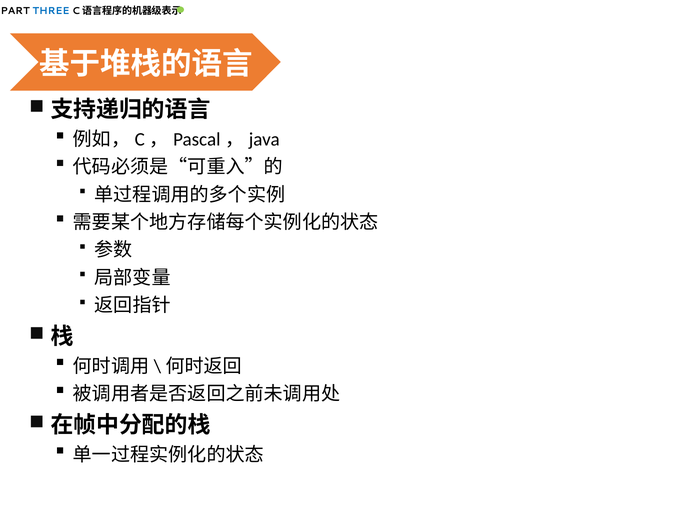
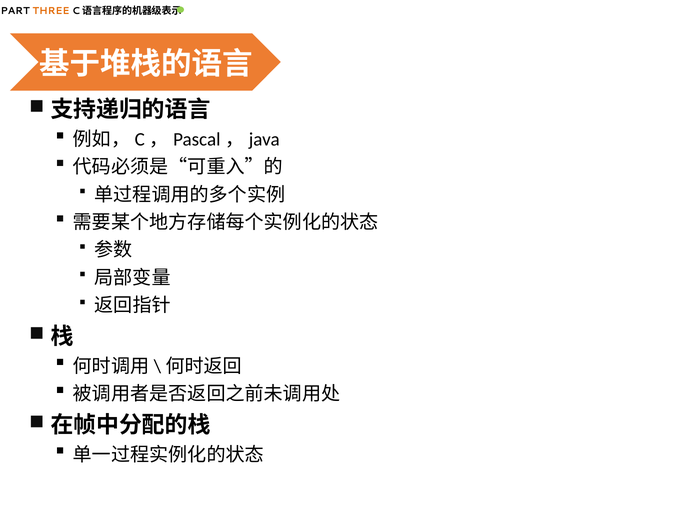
THREE colour: blue -> orange (51, 11)
